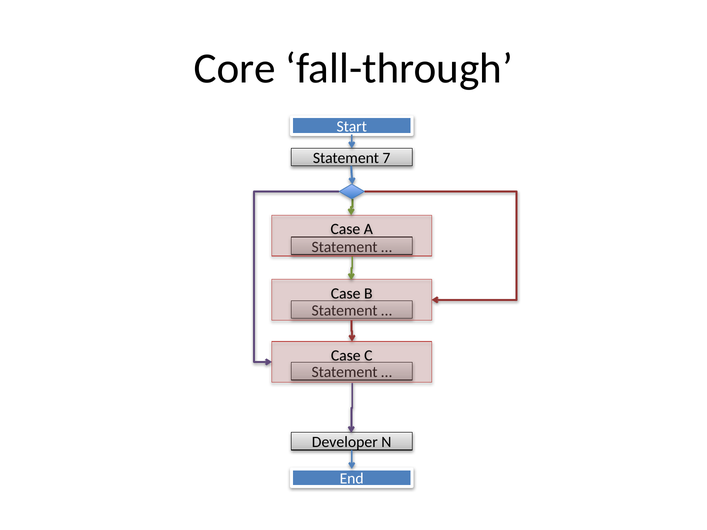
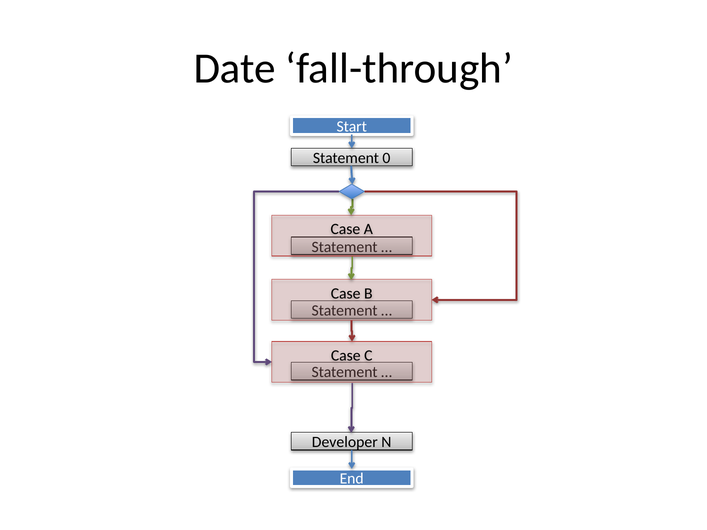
Core: Core -> Date (235, 68)
7: 7 -> 0 (386, 158)
